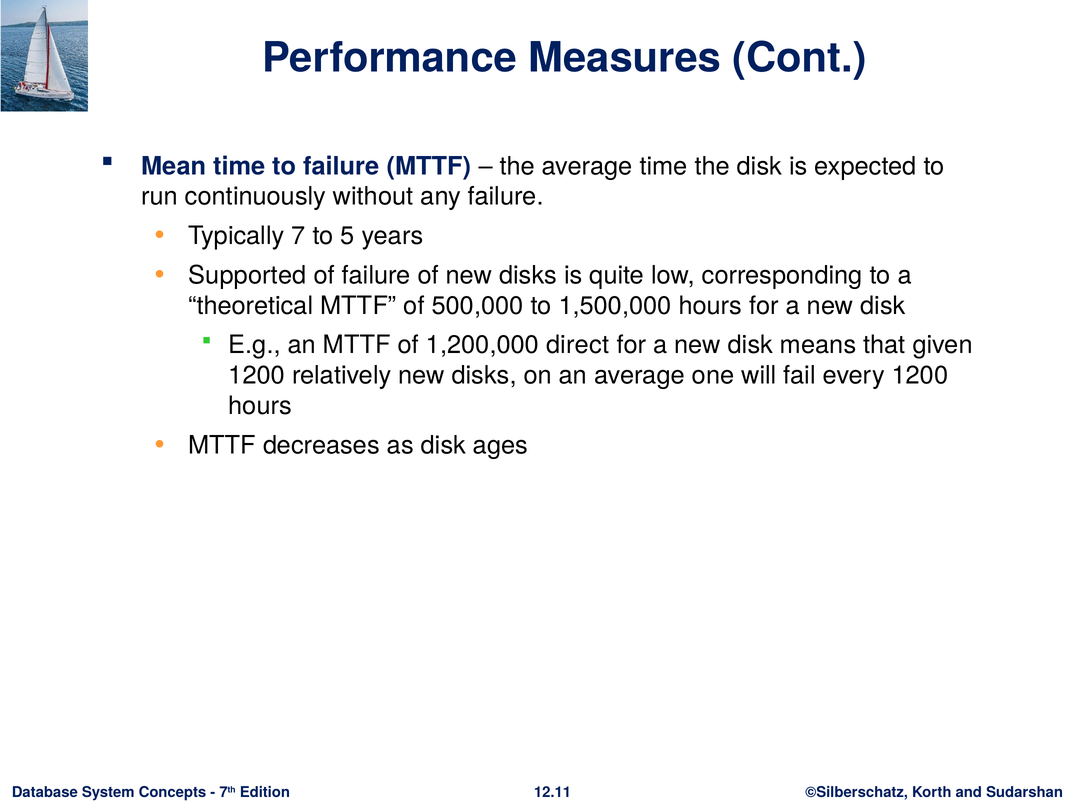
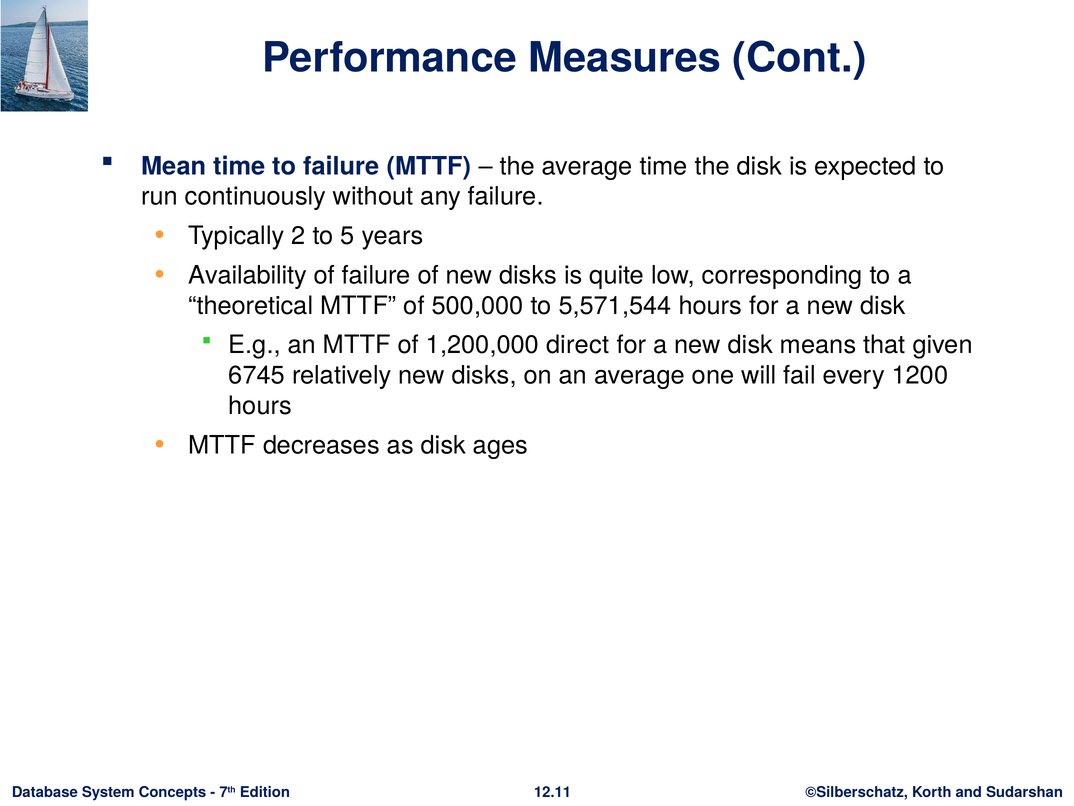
7: 7 -> 2 (298, 236)
Supported: Supported -> Availability (248, 275)
1,500,000: 1,500,000 -> 5,571,544 (615, 306)
1200: 1200 -> 6745 (257, 375)
